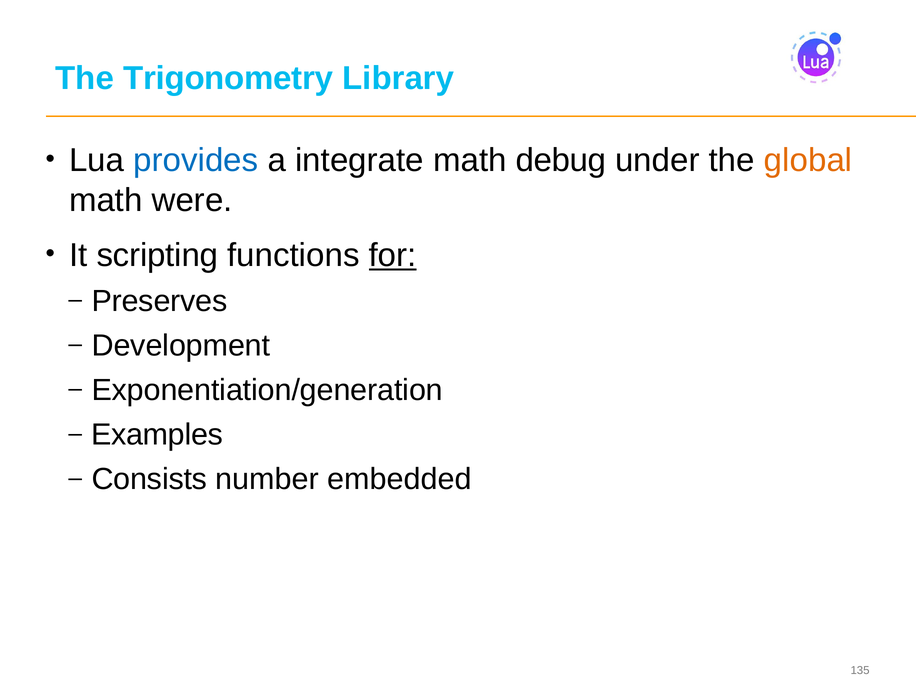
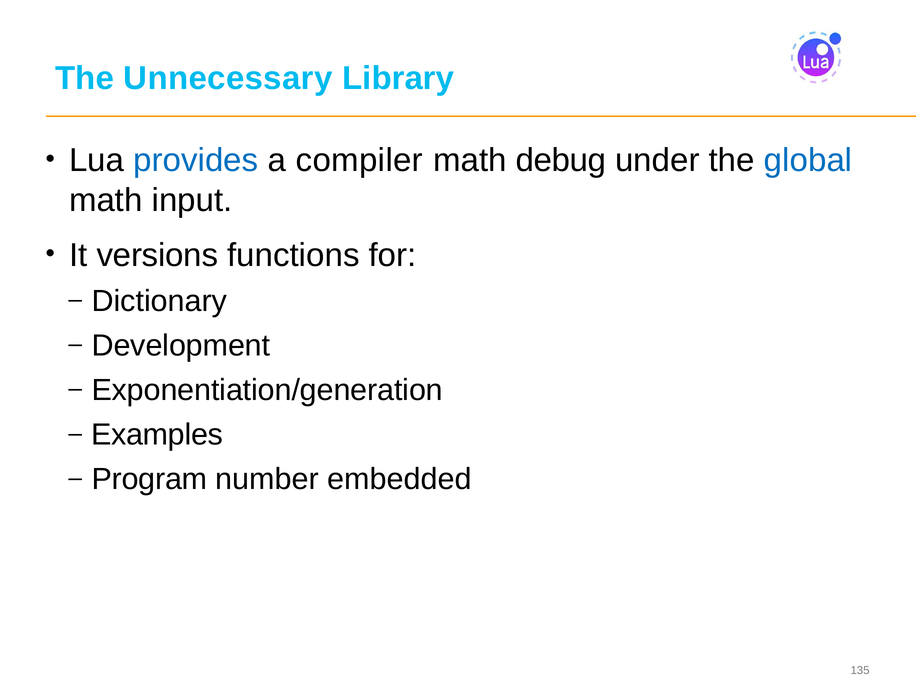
Trigonometry: Trigonometry -> Unnecessary (228, 78)
integrate: integrate -> compiler (359, 160)
global colour: orange -> blue (808, 160)
were: were -> input (192, 200)
scripting: scripting -> versions (157, 255)
for underline: present -> none (393, 255)
Preserves: Preserves -> Dictionary (159, 301)
Consists: Consists -> Program (149, 479)
